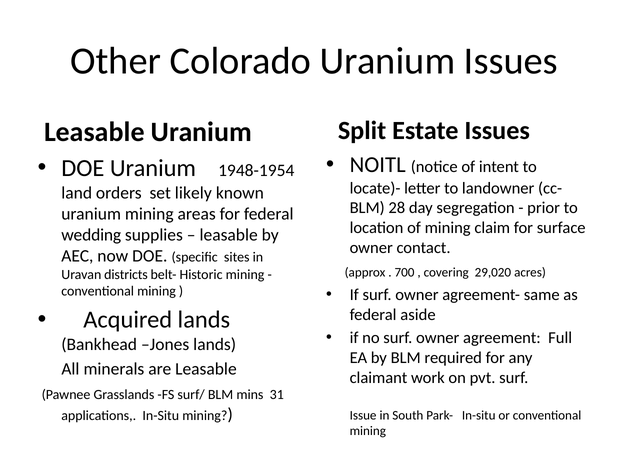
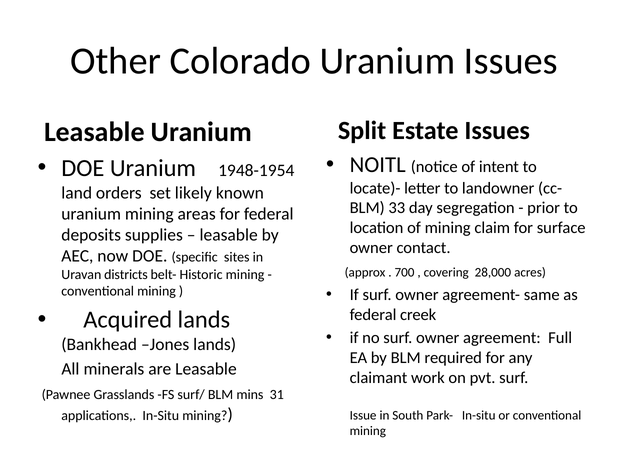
28: 28 -> 33 (397, 208)
wedding: wedding -> deposits (91, 235)
29,020: 29,020 -> 28,000 (493, 272)
aside: aside -> creek (418, 314)
